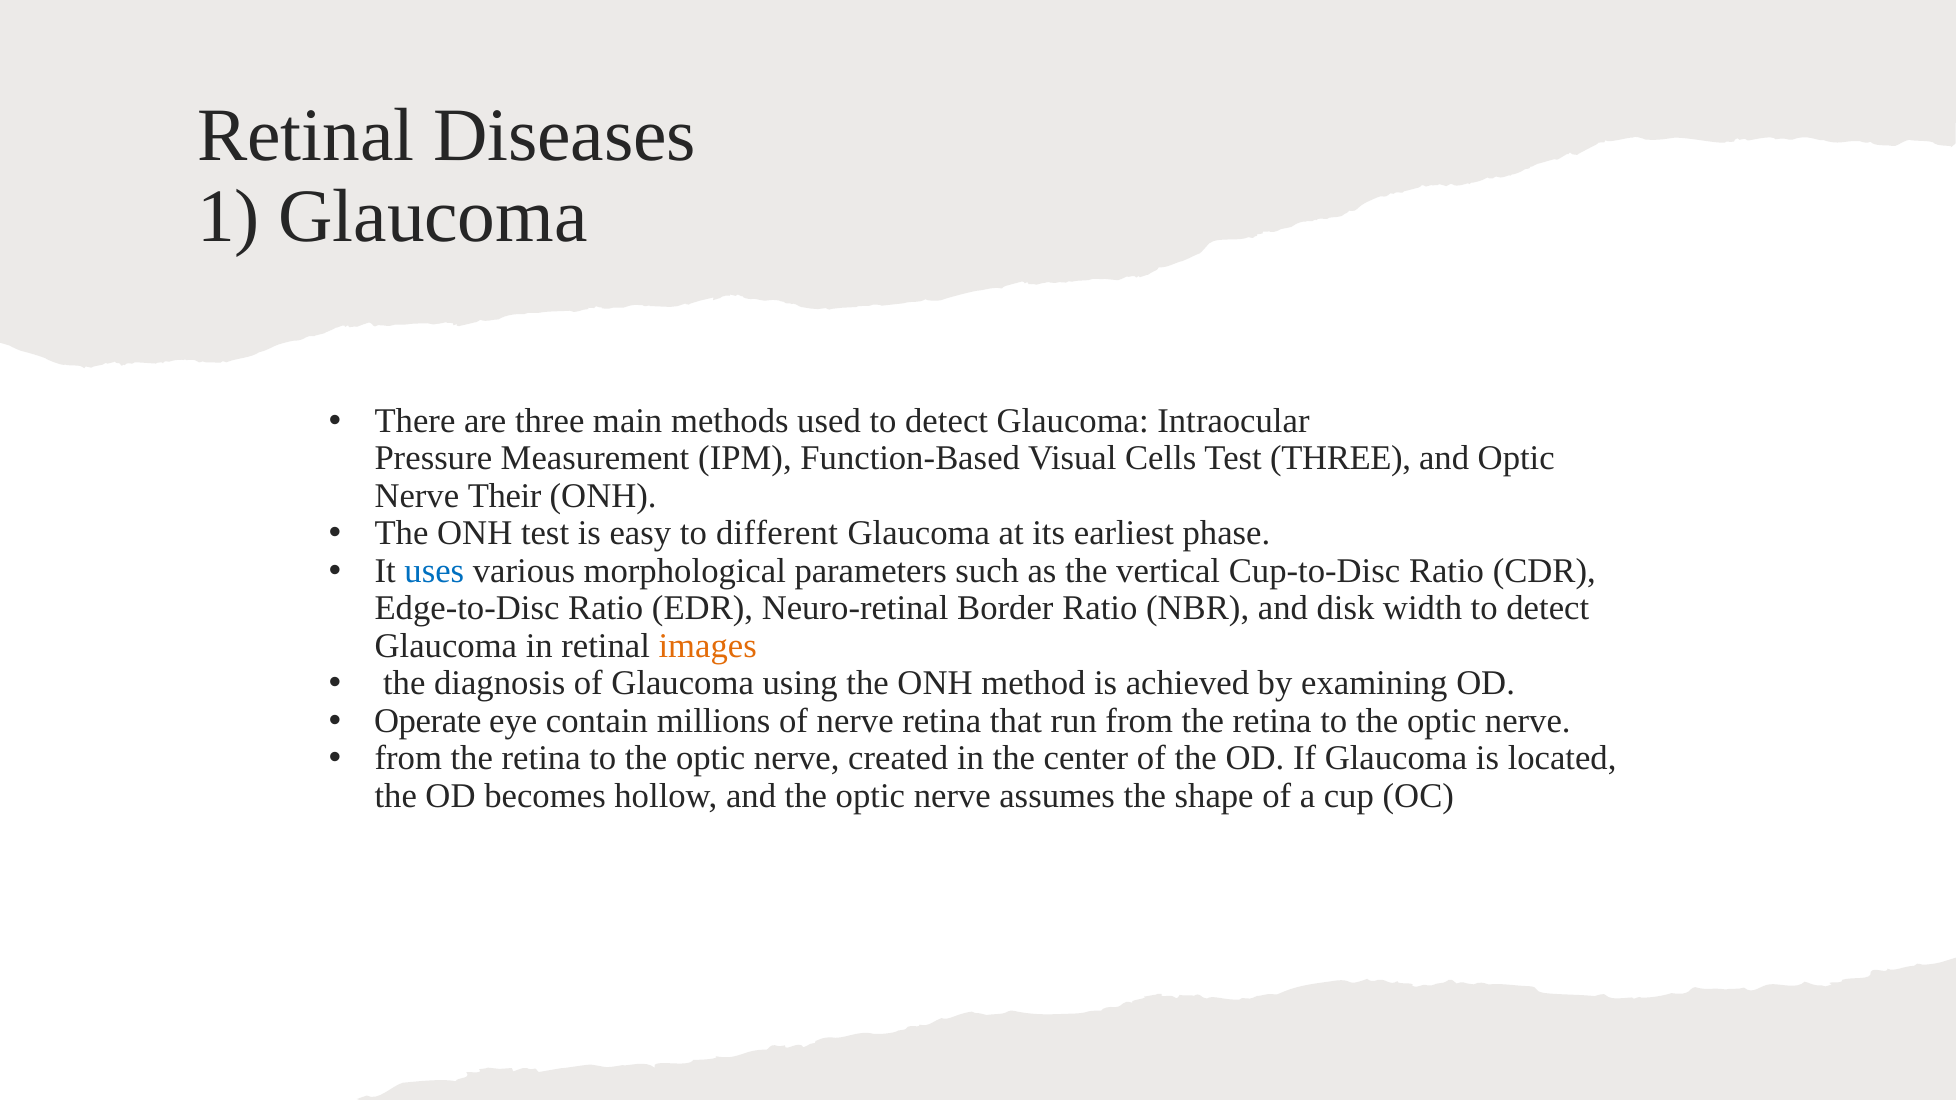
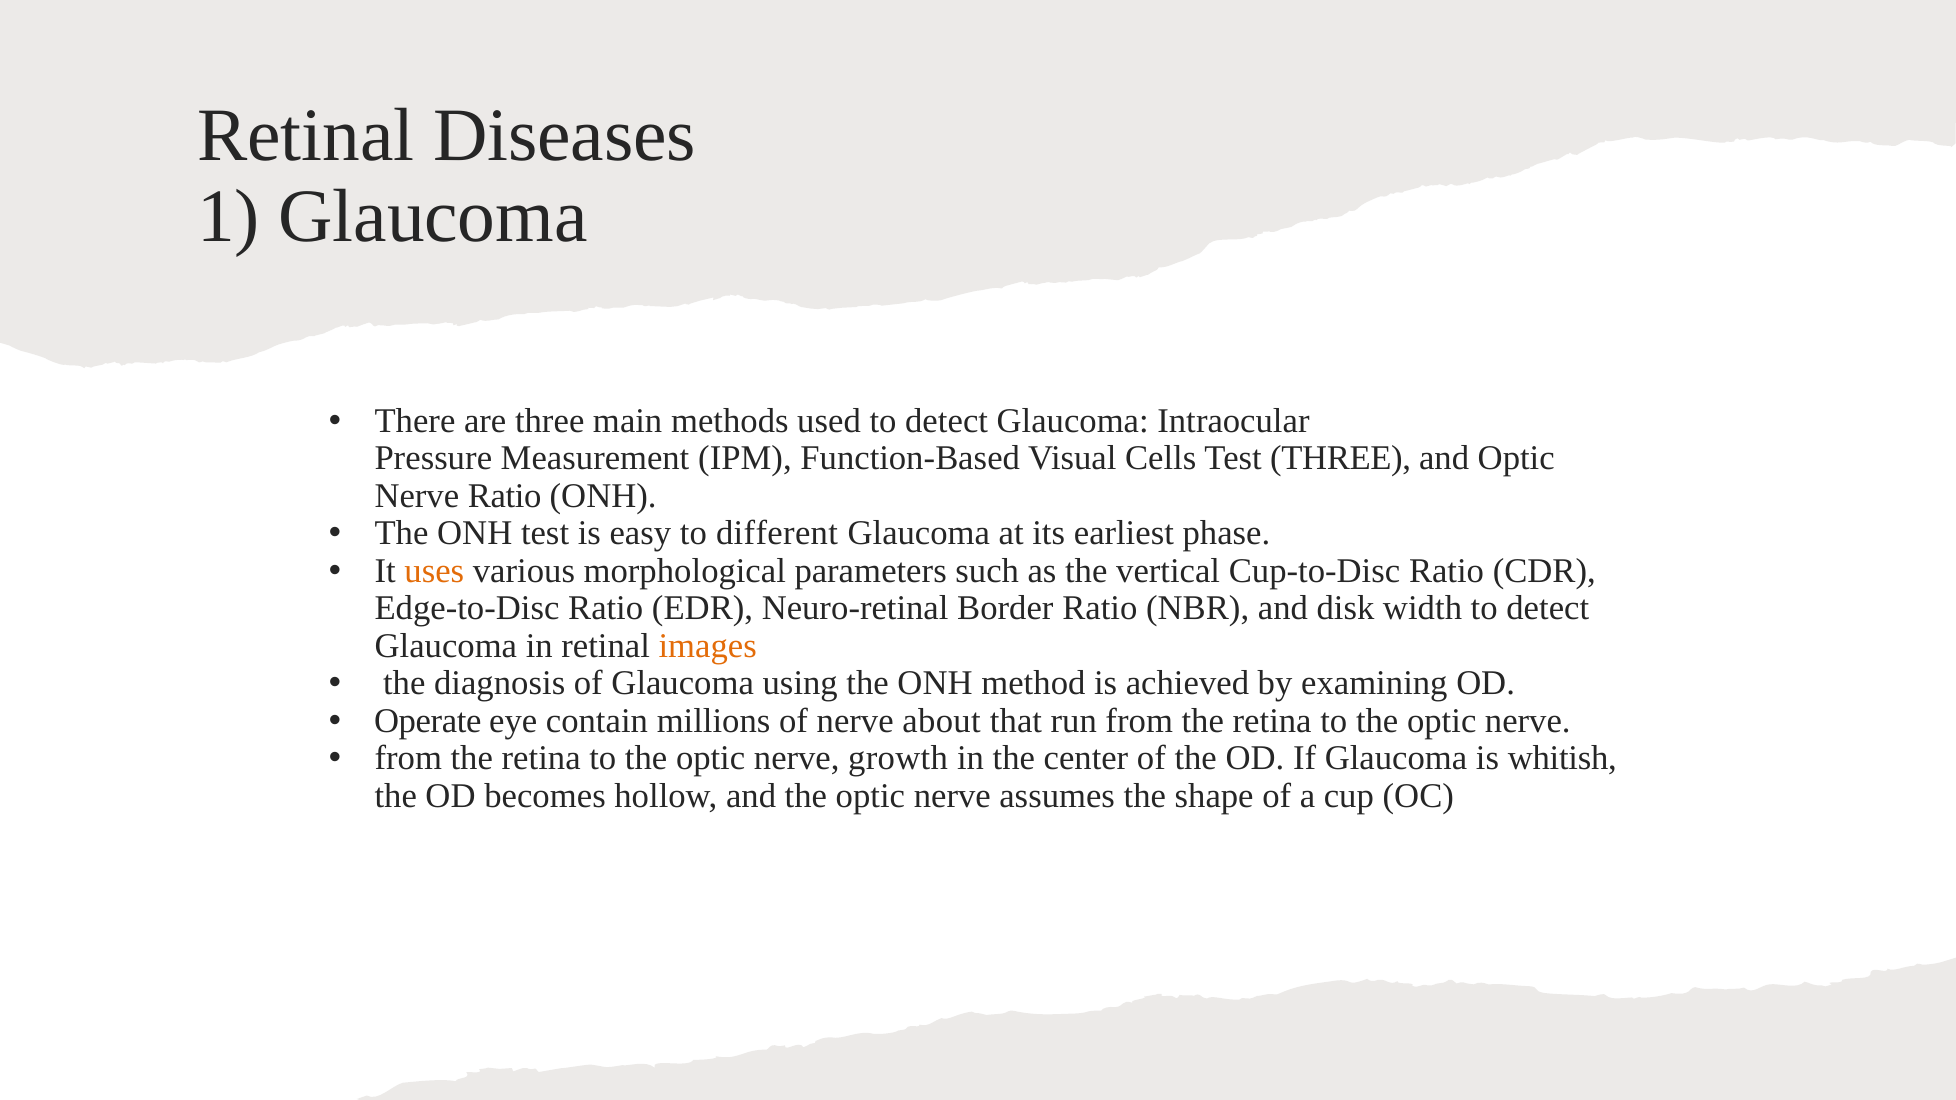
Nerve Their: Their -> Ratio (505, 496)
uses colour: blue -> orange (434, 571)
nerve retina: retina -> about (942, 721)
created: created -> growth (898, 759)
located: located -> whitish (1562, 759)
